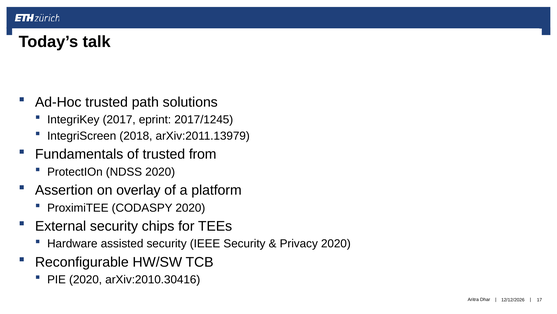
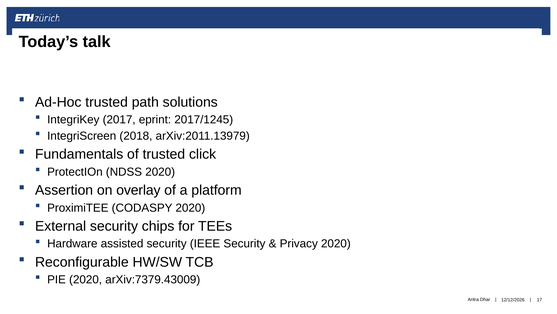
from: from -> click (203, 154)
arXiv:2010.30416: arXiv:2010.30416 -> arXiv:7379.43009 (153, 279)
